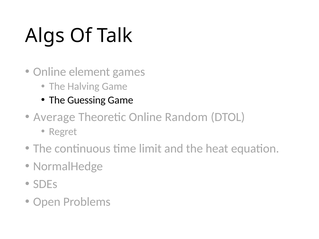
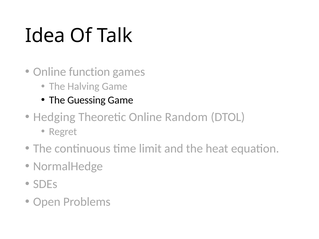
Algs: Algs -> Idea (45, 36)
element: element -> function (89, 72)
Average: Average -> Hedging (54, 117)
